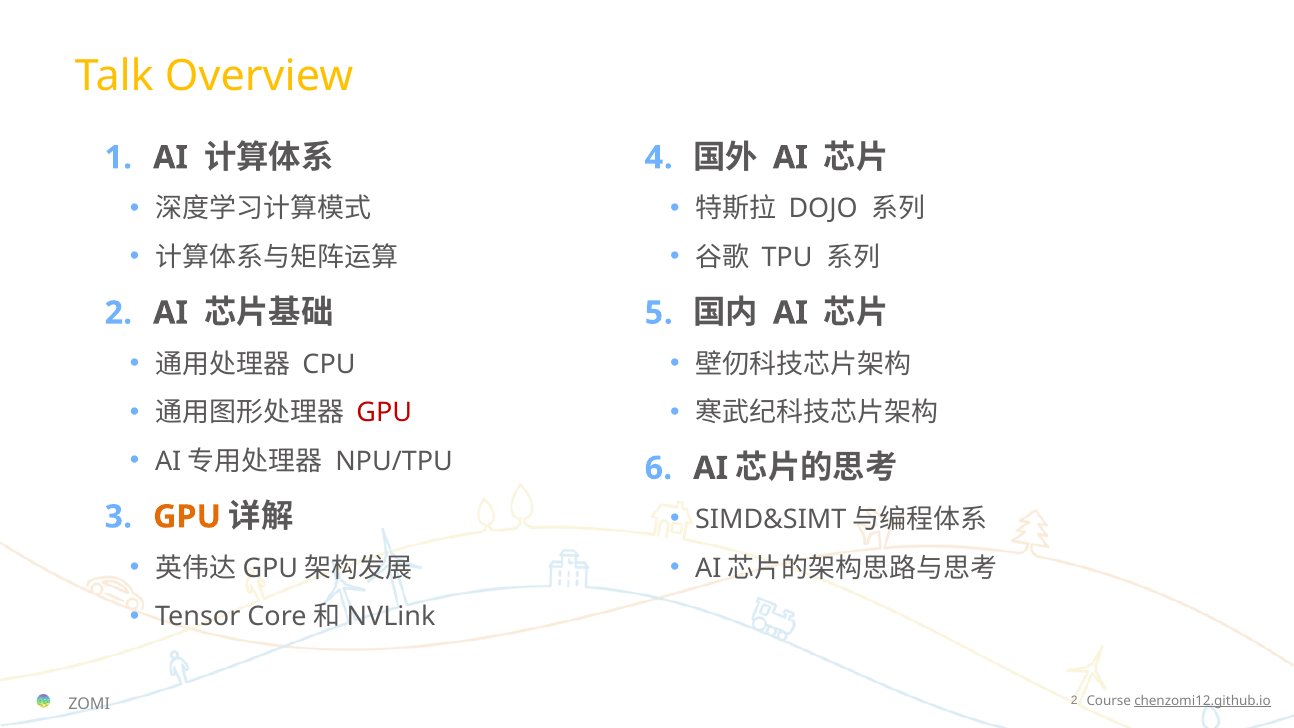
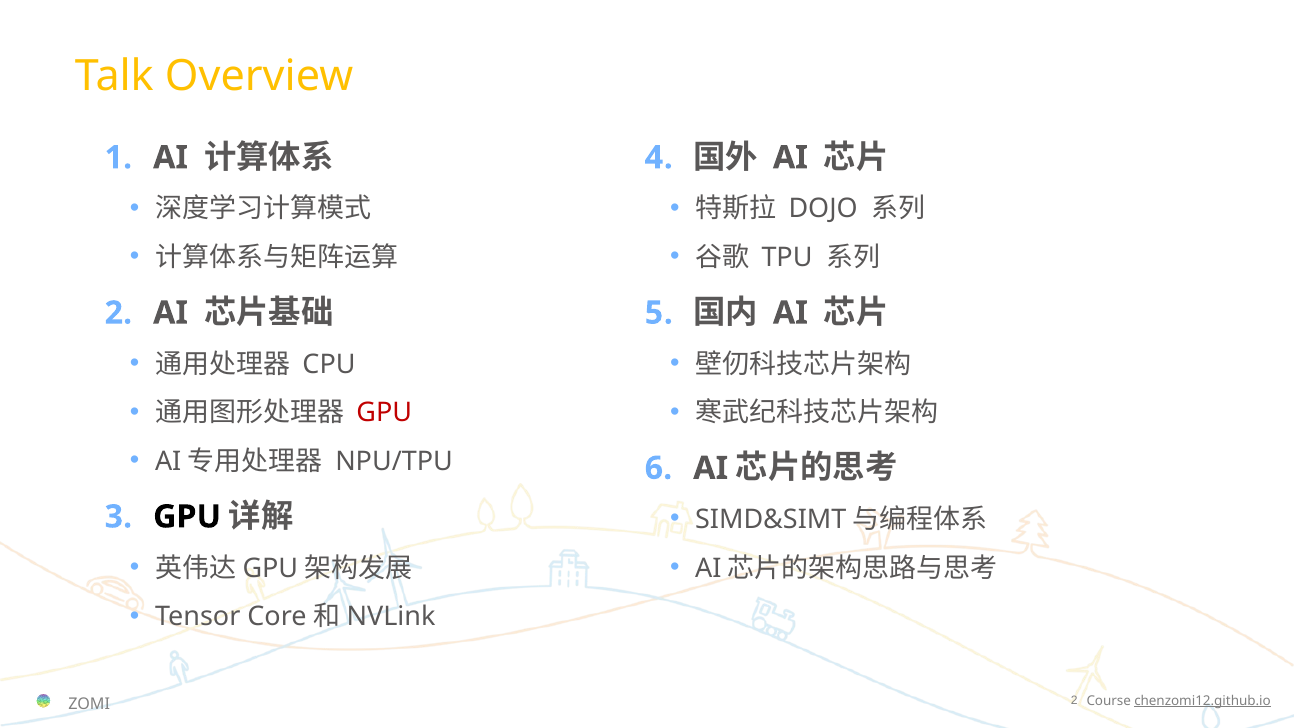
GPU colour: orange -> black (187, 516)
